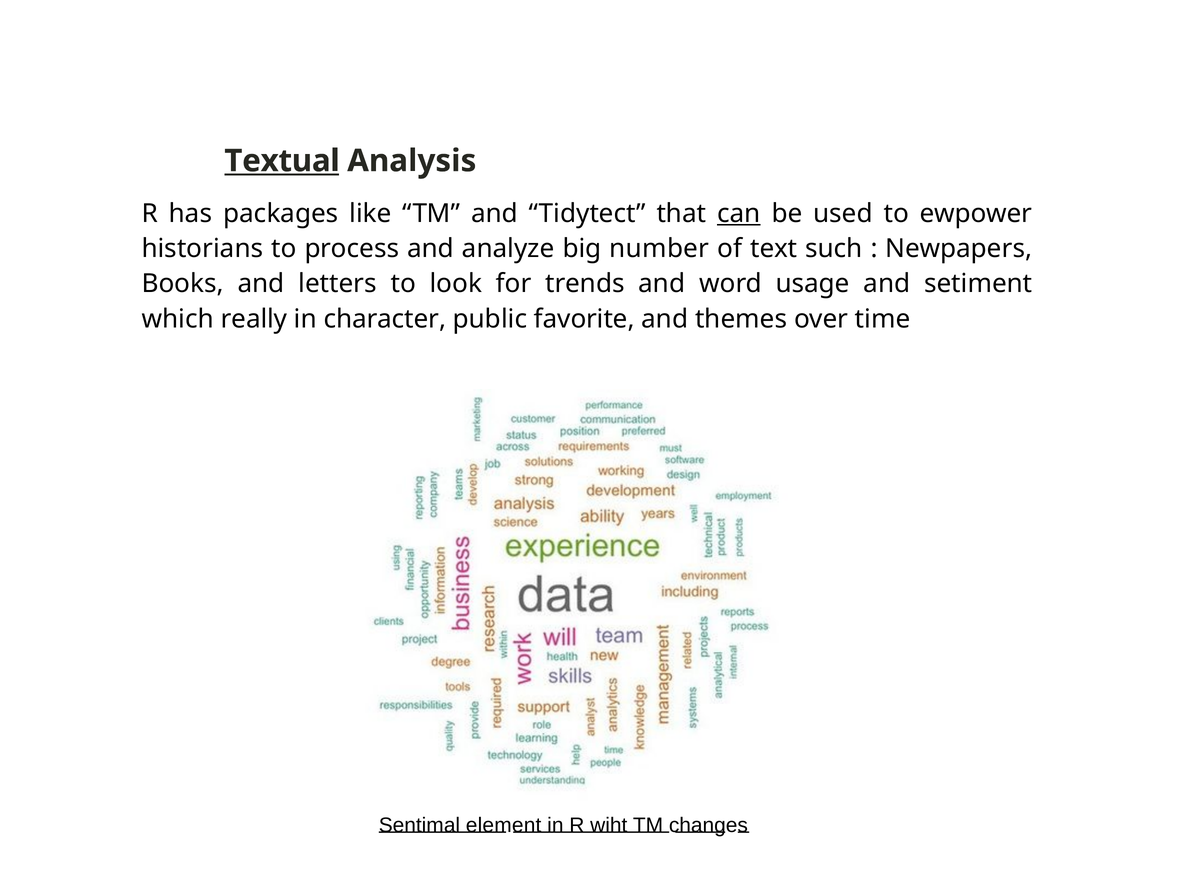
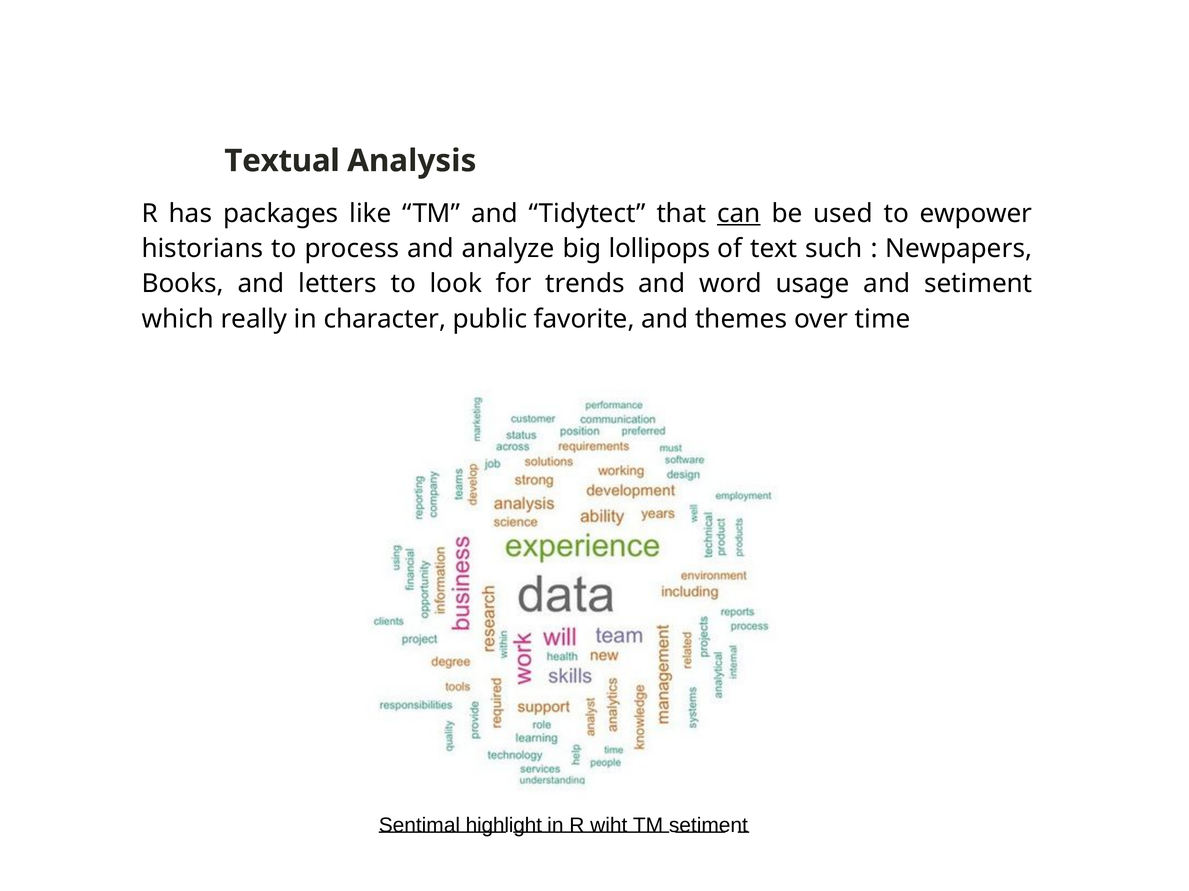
Textual underline: present -> none (282, 161)
number: number -> lollipops (660, 249)
element: element -> highlight (504, 825)
TM changes: changes -> setiment (708, 825)
